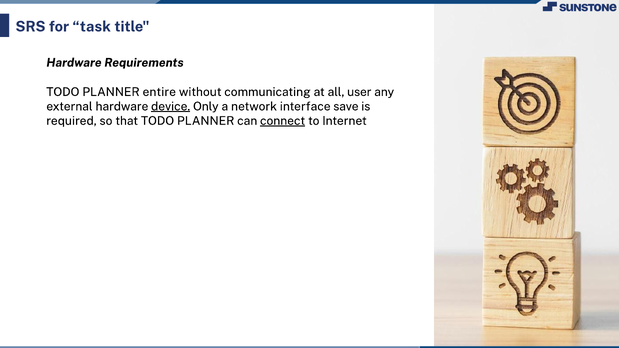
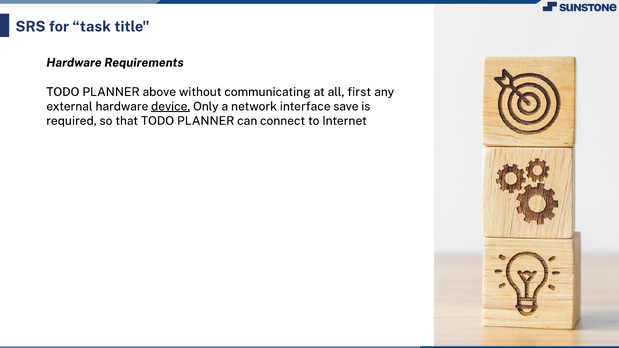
entire: entire -> above (159, 92)
user: user -> first (359, 92)
connect underline: present -> none (283, 121)
